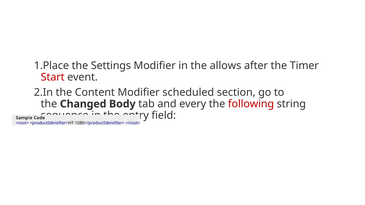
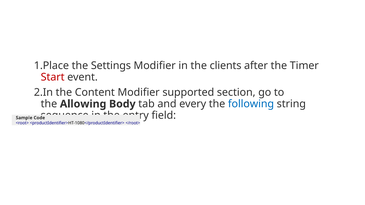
allows: allows -> clients (226, 66)
scheduled: scheduled -> supported (188, 93)
Changed: Changed -> Allowing (83, 104)
following colour: red -> blue (251, 104)
